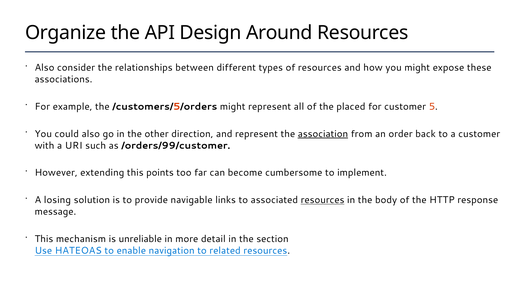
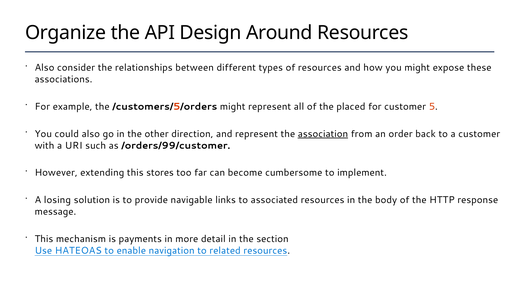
points: points -> stores (160, 173)
resources underline: present -> none (323, 200)
unreliable: unreliable -> payments (140, 239)
